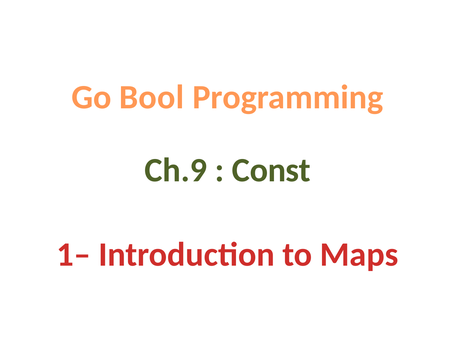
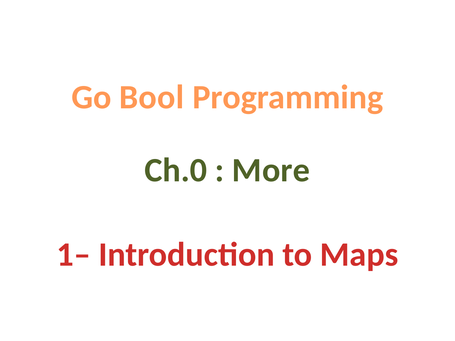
Ch.9: Ch.9 -> Ch.0 (176, 171)
Const: Const -> More (271, 171)
